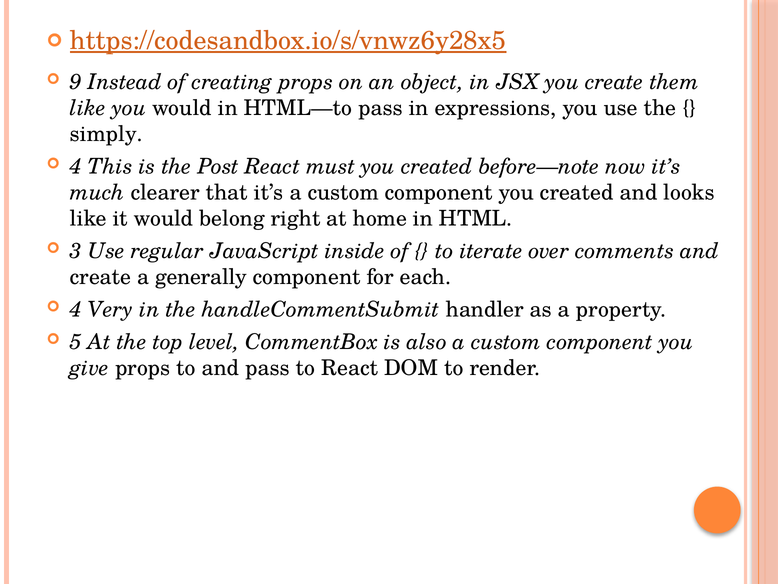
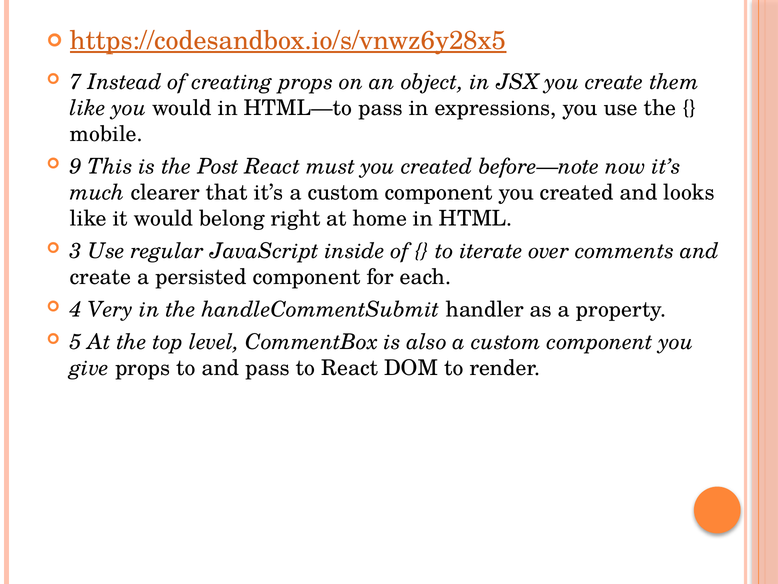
9: 9 -> 7 (76, 82)
simply: simply -> mobile (106, 134)
4: 4 -> 9 (76, 167)
generally: generally -> persisted (201, 277)
